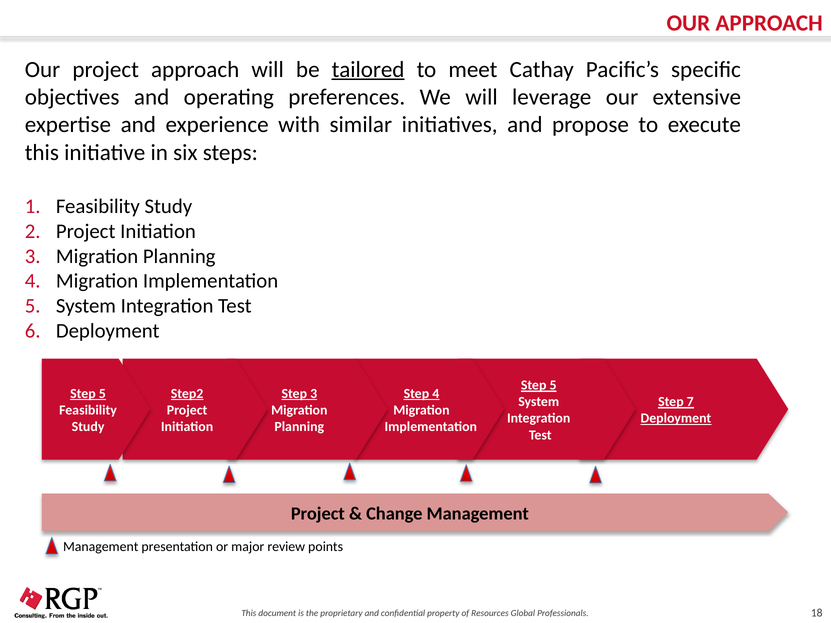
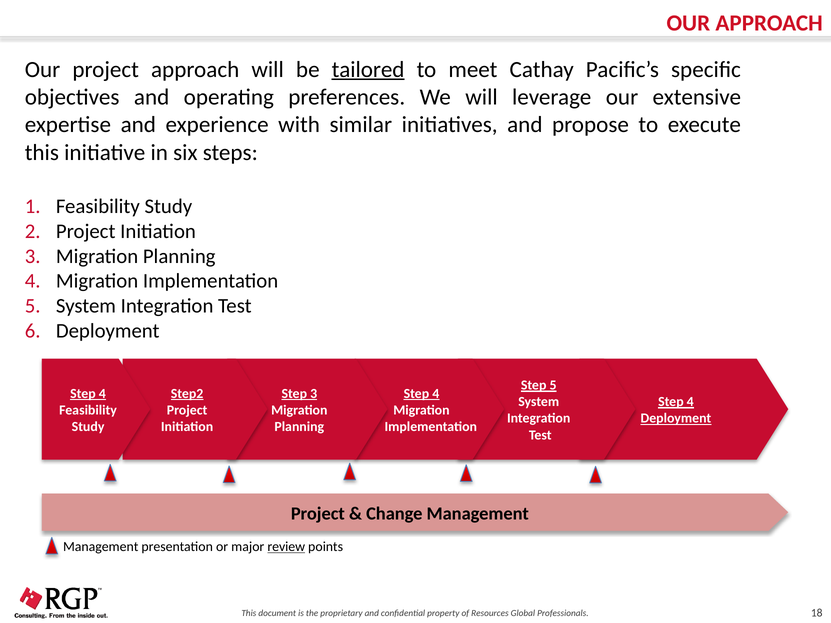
5: 5 -> 4 (102, 394)
7: 7 -> 4 (690, 402)
review underline: none -> present (286, 547)
